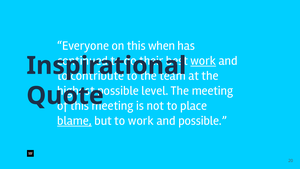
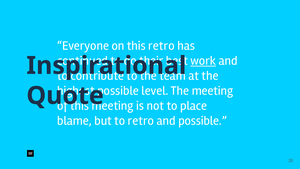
this when: when -> retro (161, 46)
blame underline: present -> none (74, 121)
to work: work -> retro (141, 121)
